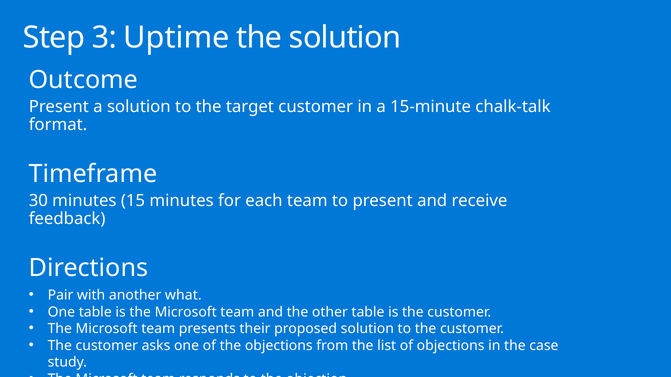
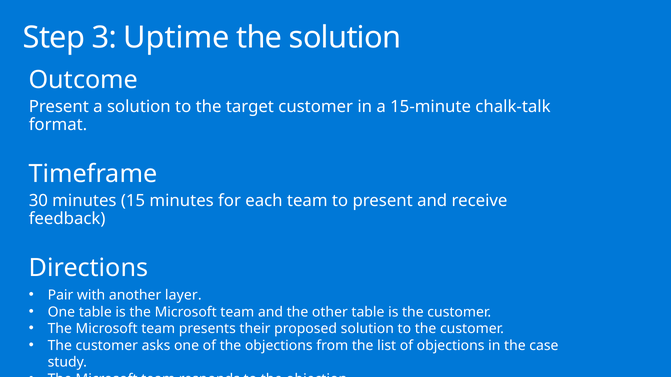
what: what -> layer (183, 295)
